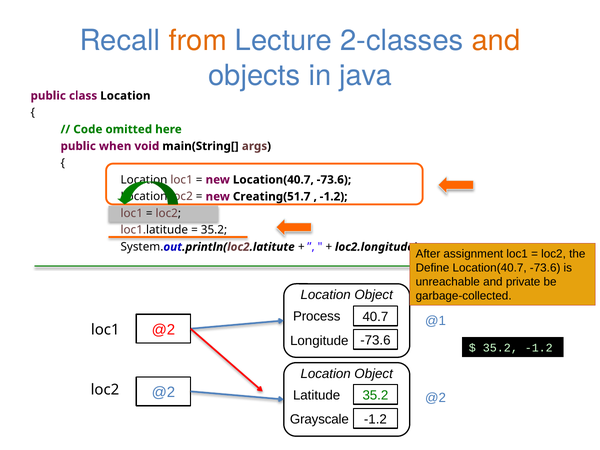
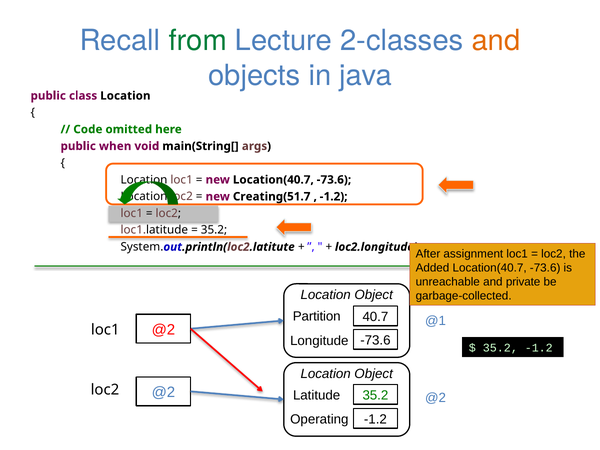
from colour: orange -> green (198, 41)
Define: Define -> Added (432, 268)
Process: Process -> Partition (317, 316)
Grayscale: Grayscale -> Operating (319, 420)
